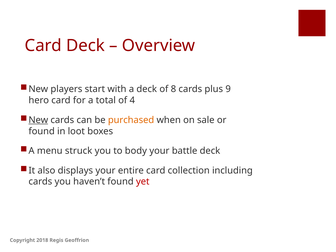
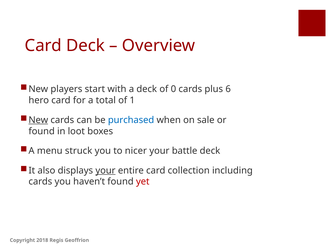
8: 8 -> 0 (173, 89)
9: 9 -> 6 (228, 89)
4: 4 -> 1 (132, 100)
purchased colour: orange -> blue (131, 120)
body: body -> nicer (136, 151)
your underline: none -> present (105, 170)
